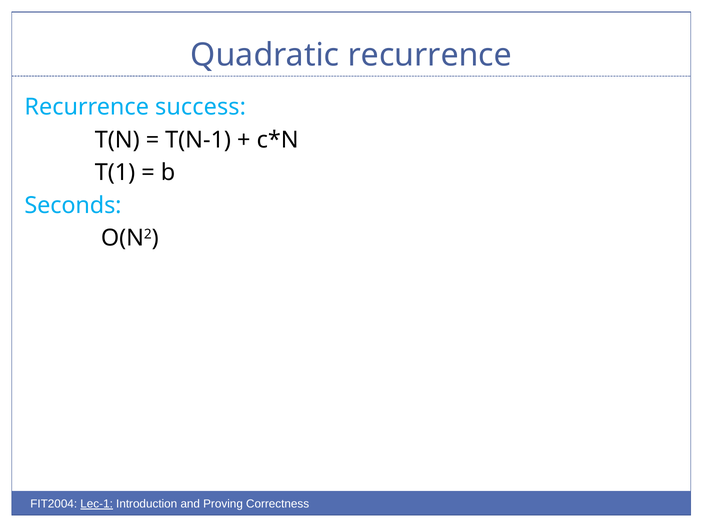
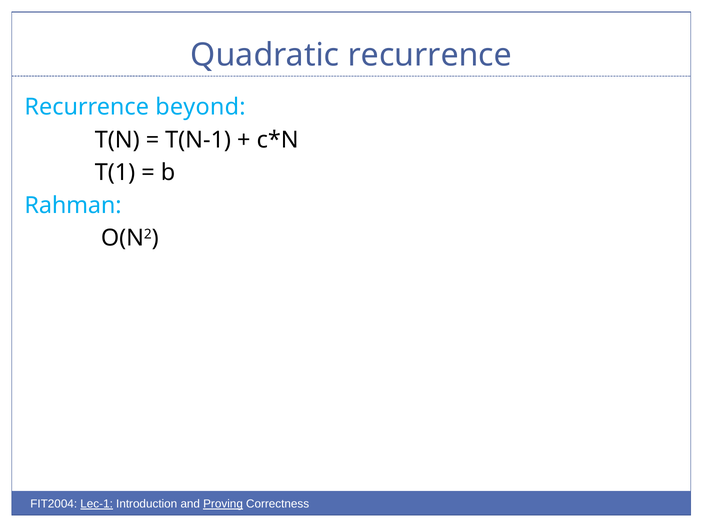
success: success -> beyond (200, 107)
Seconds: Seconds -> Rahman (73, 205)
Proving underline: none -> present (223, 504)
